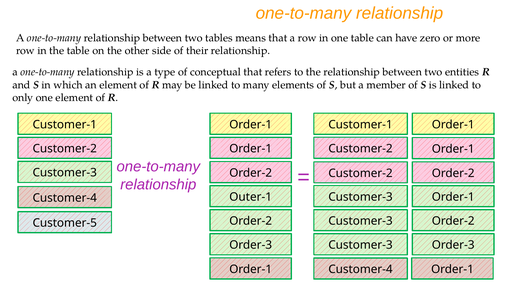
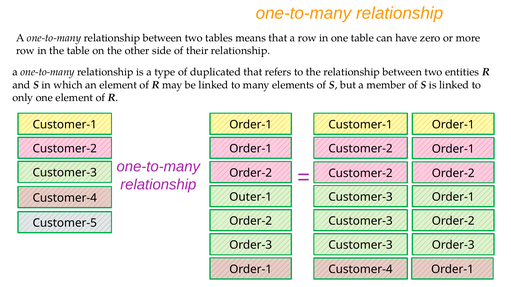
conceptual: conceptual -> duplicated (216, 72)
